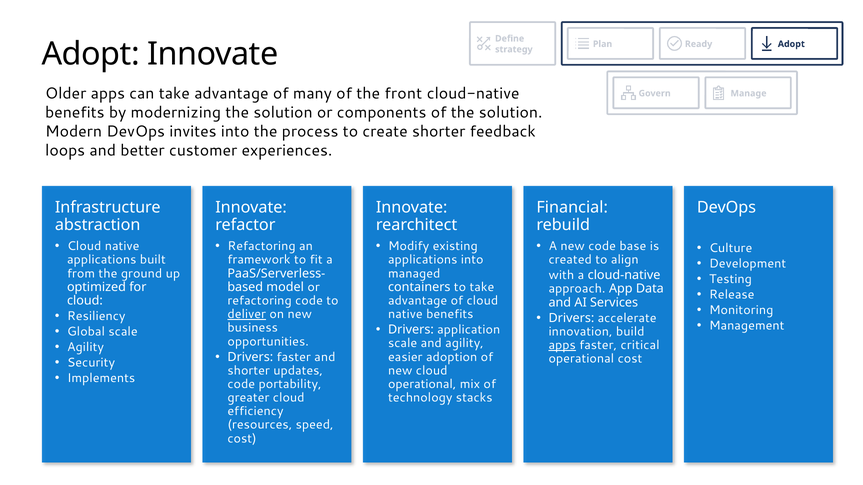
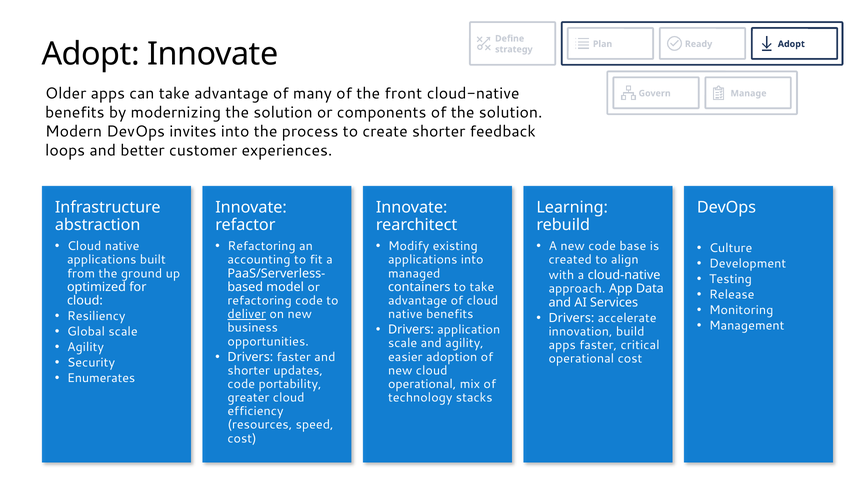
Financial: Financial -> Learning (572, 208)
framework: framework -> accounting (259, 260)
apps underline: present -> none (562, 345)
Implements: Implements -> Enumerates (101, 378)
